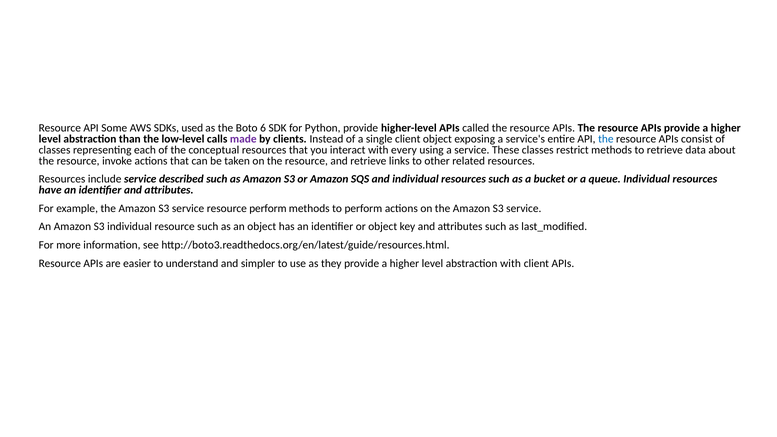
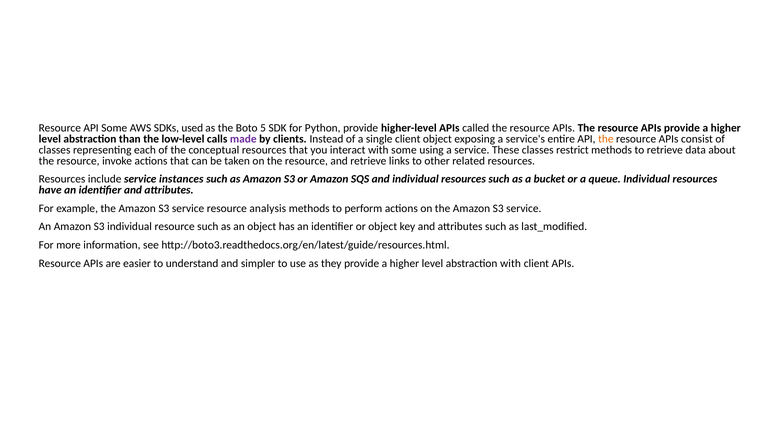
6: 6 -> 5 (263, 128)
the colour: blue -> orange (606, 139)
with every: every -> some (404, 150)
described: described -> instances (181, 179)
resource perform: perform -> analysis (268, 208)
